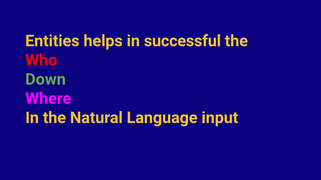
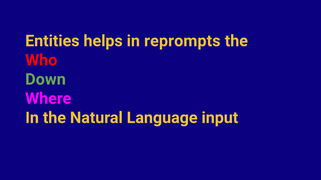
successful: successful -> reprompts (182, 41)
